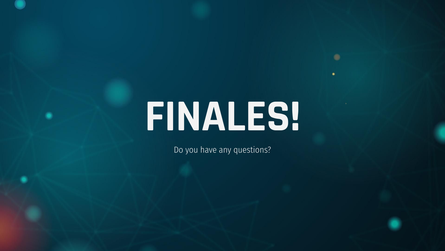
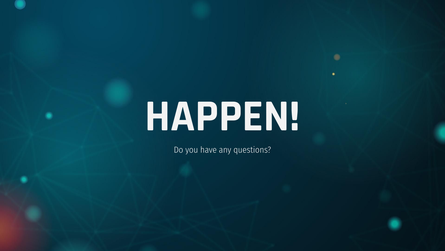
FINALES: FINALES -> HAPPEN (222, 115)
